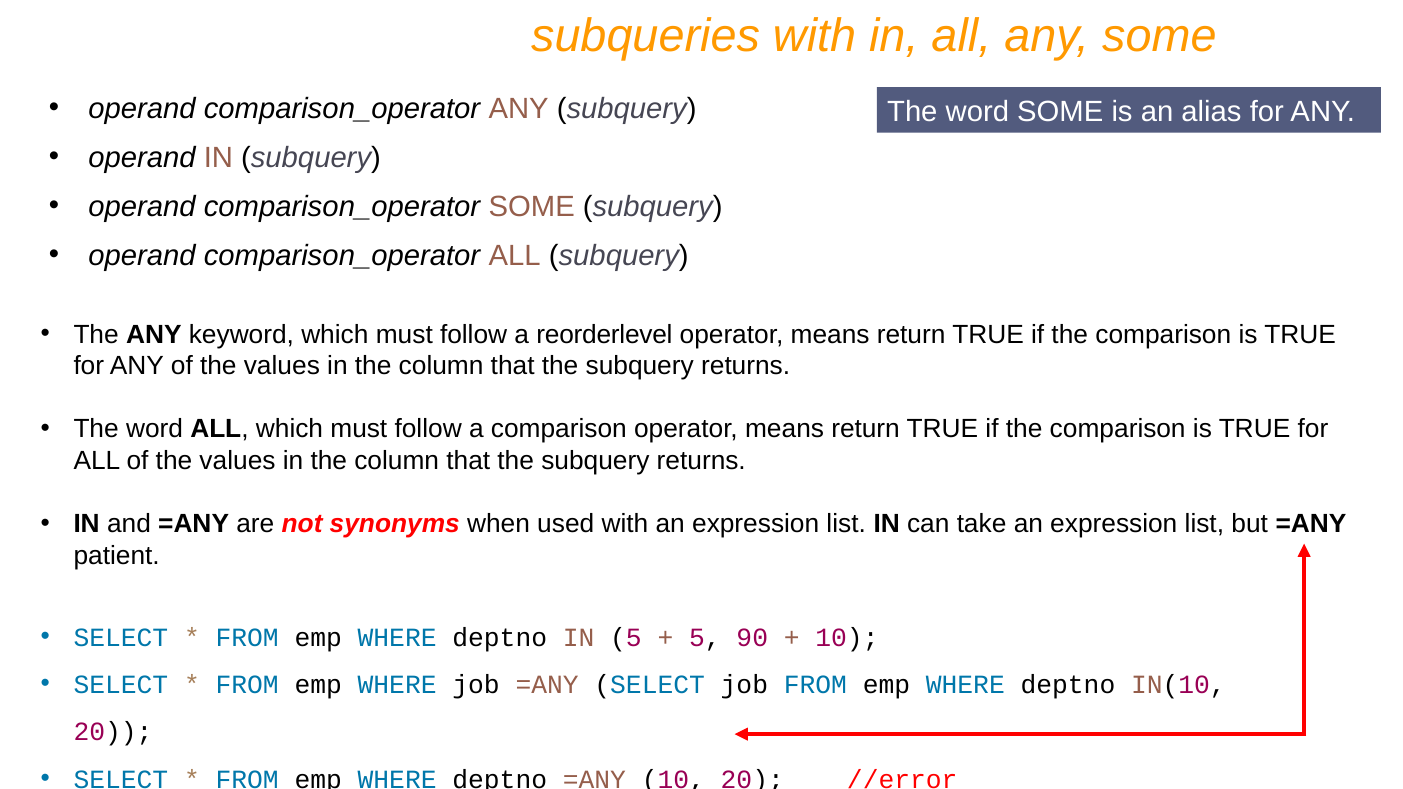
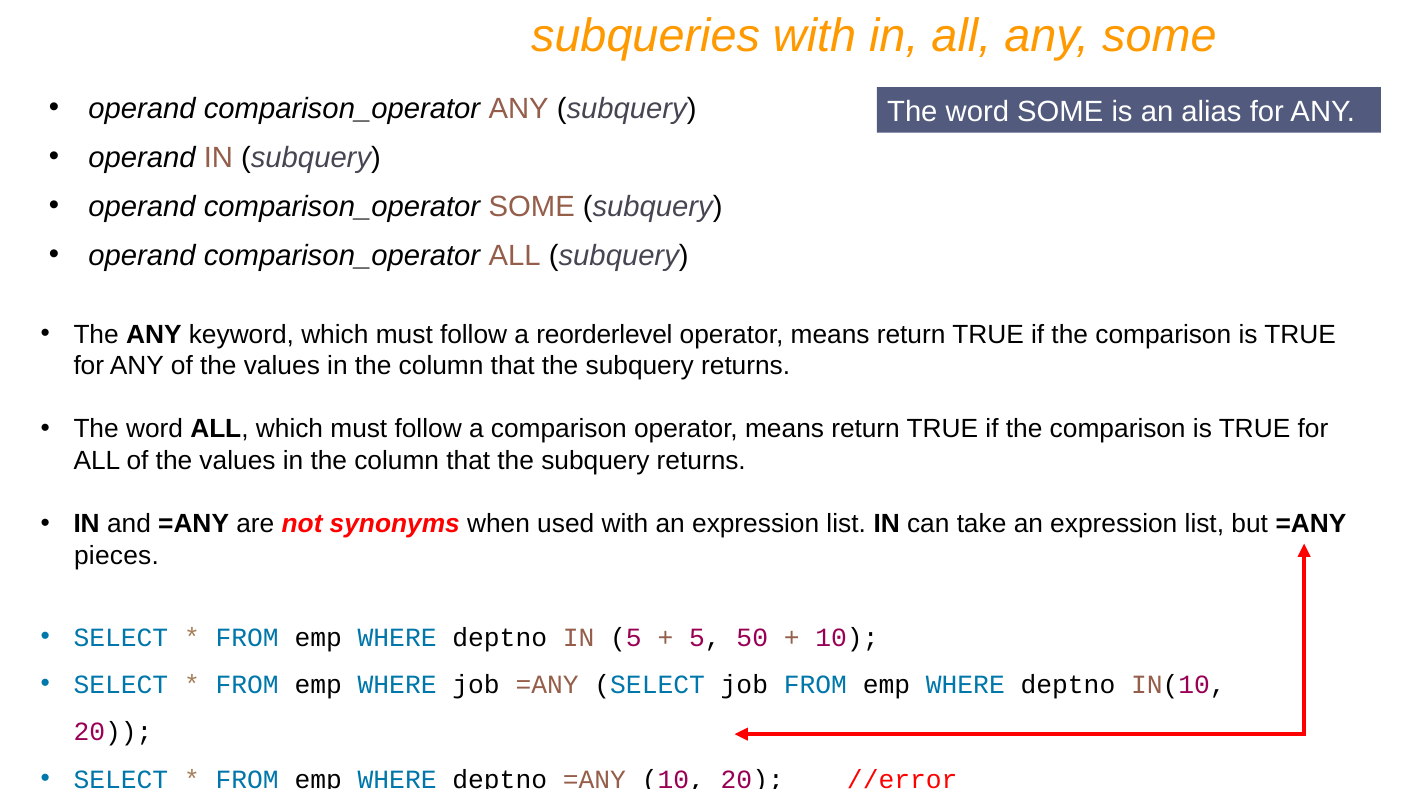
patient: patient -> pieces (116, 555)
90: 90 -> 50 (752, 637)
